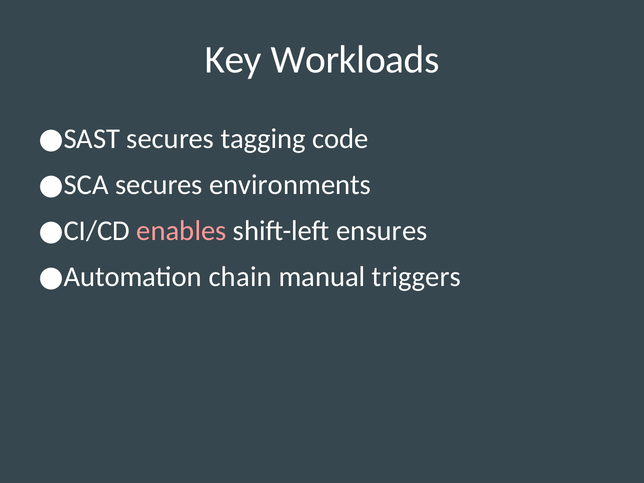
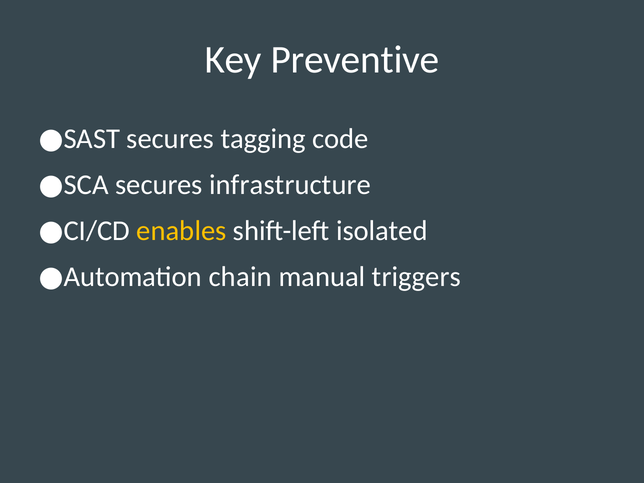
Workloads: Workloads -> Preventive (355, 60)
environments: environments -> infrastructure (290, 185)
enables colour: pink -> yellow (181, 231)
ensures: ensures -> isolated (382, 231)
